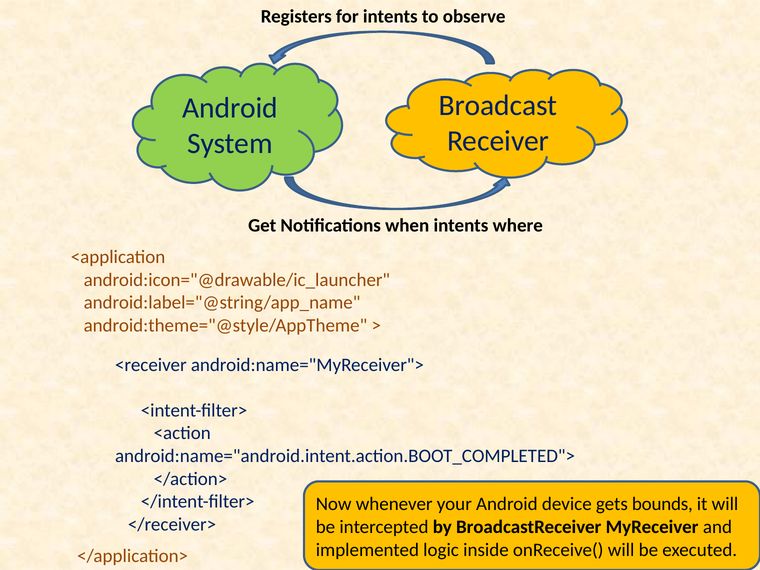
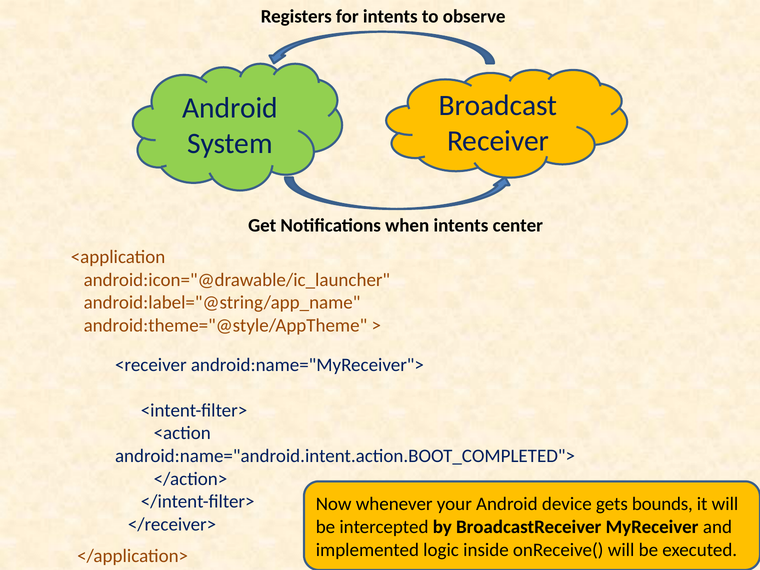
where: where -> center (518, 225)
